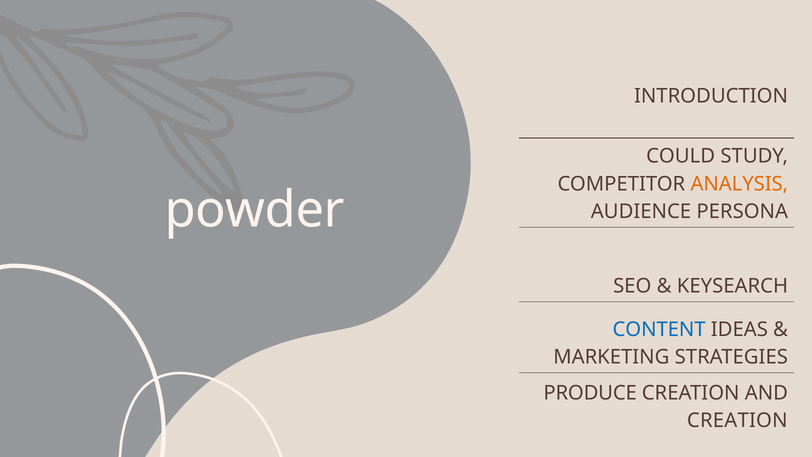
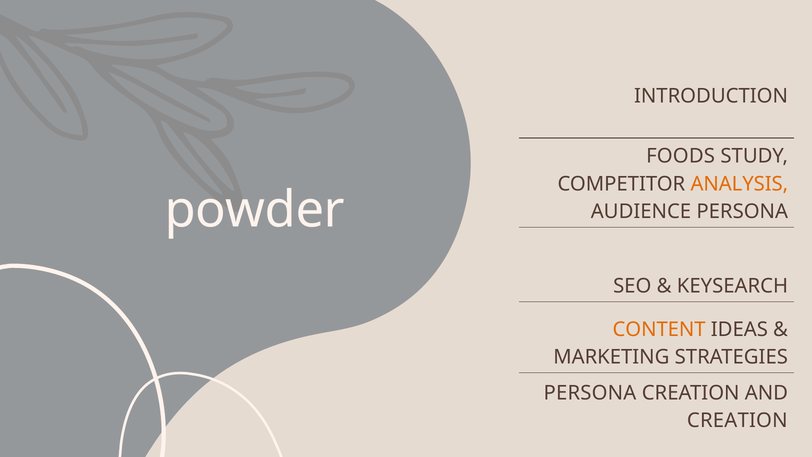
COULD: COULD -> FOODS (681, 156)
CONTENT colour: blue -> orange (659, 329)
PRODUCE: PRODUCE -> PERSONA (590, 393)
